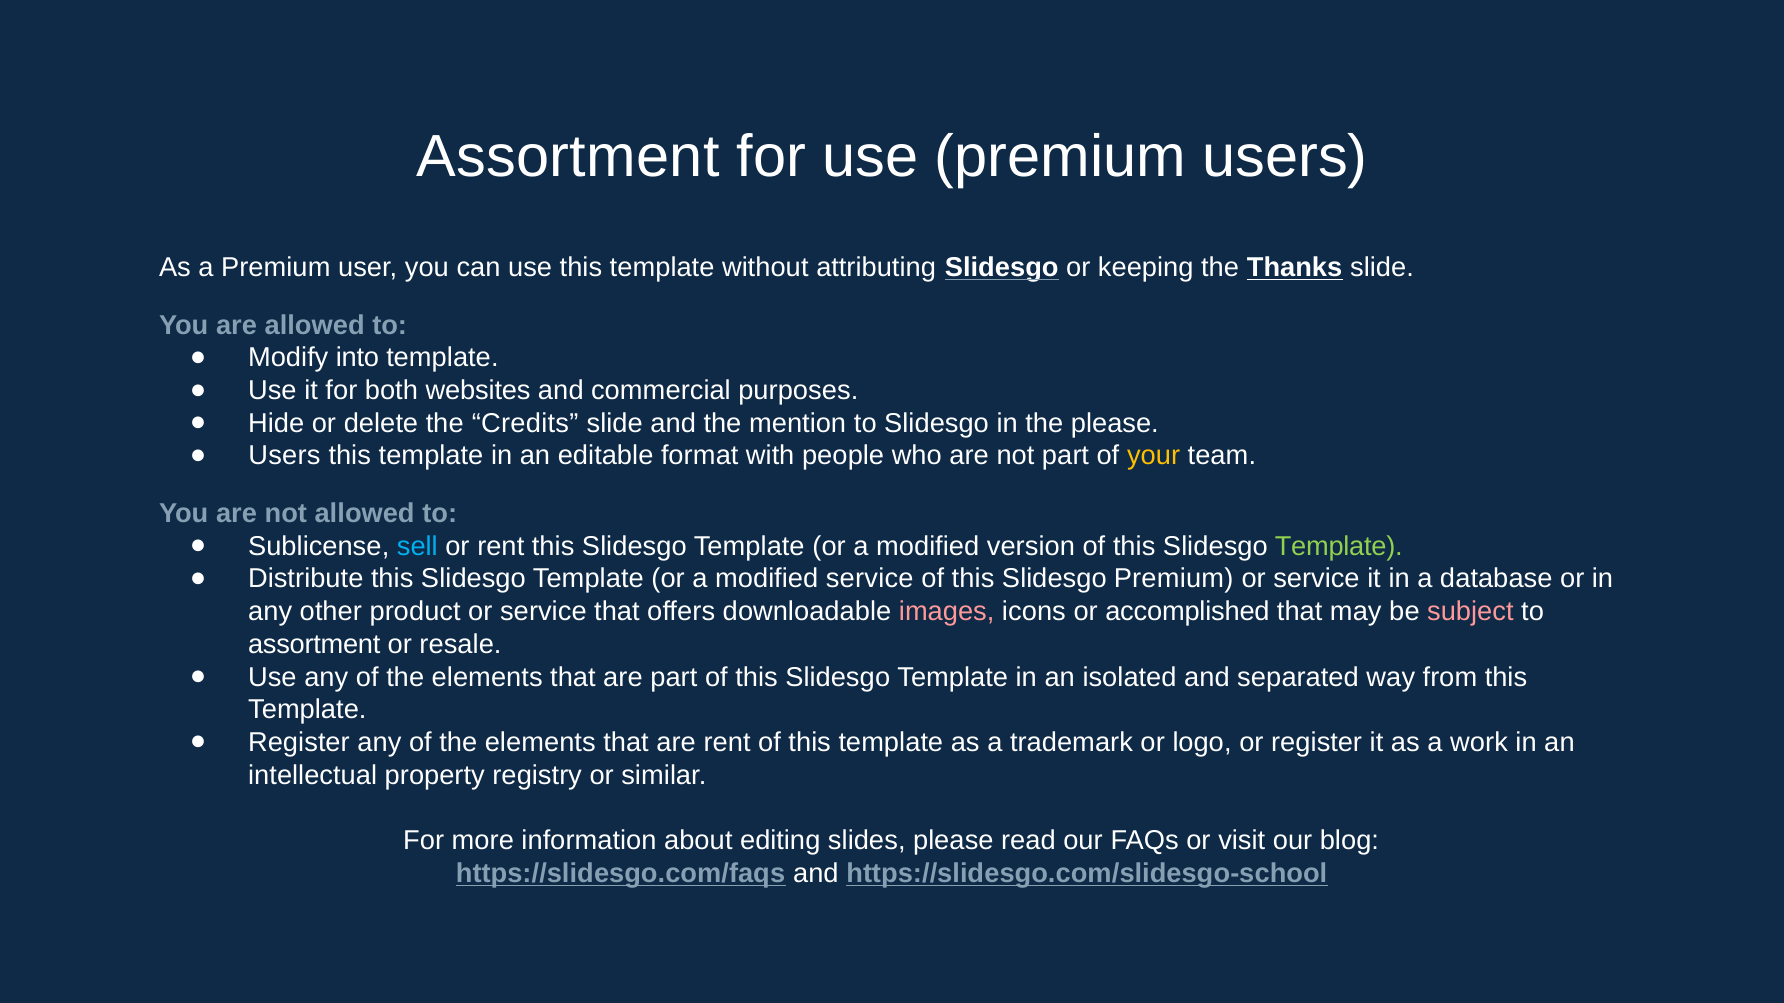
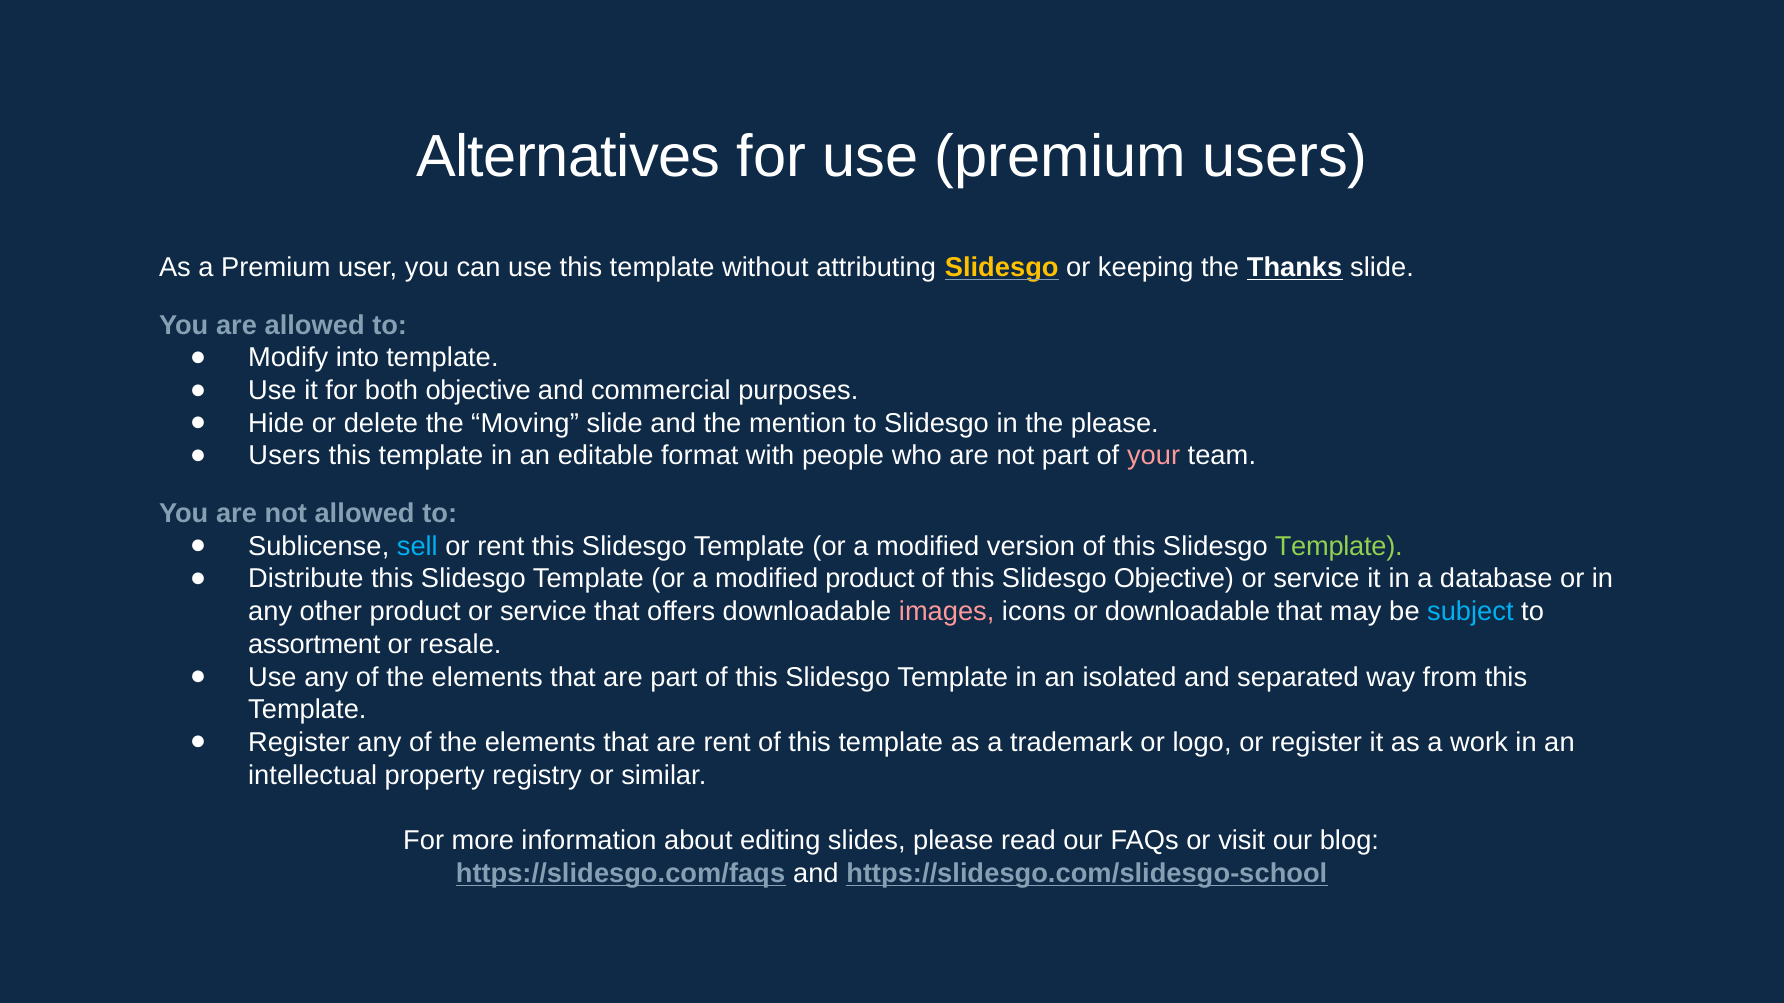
Assortment: Assortment -> Alternatives (568, 157)
Slidesgo colour: white -> yellow (1002, 268)
both websites: websites -> objective (478, 391)
Credits: Credits -> Moving (525, 424)
your colour: yellow -> pink (1154, 456)
modified service: service -> product (870, 579)
Slidesgo Premium: Premium -> Objective (1174, 579)
or accomplished: accomplished -> downloadable (1187, 612)
subject colour: pink -> light blue (1470, 612)
